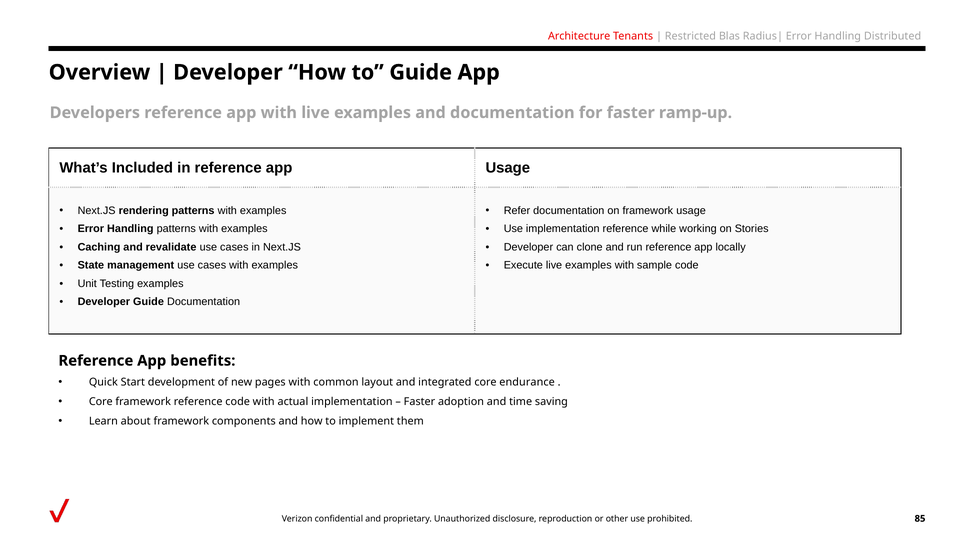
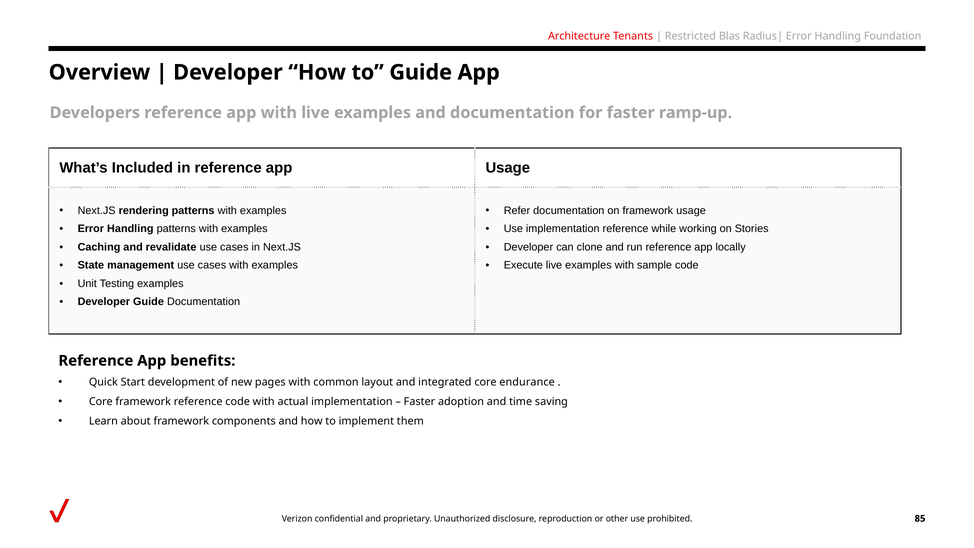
Distributed: Distributed -> Foundation (893, 36)
